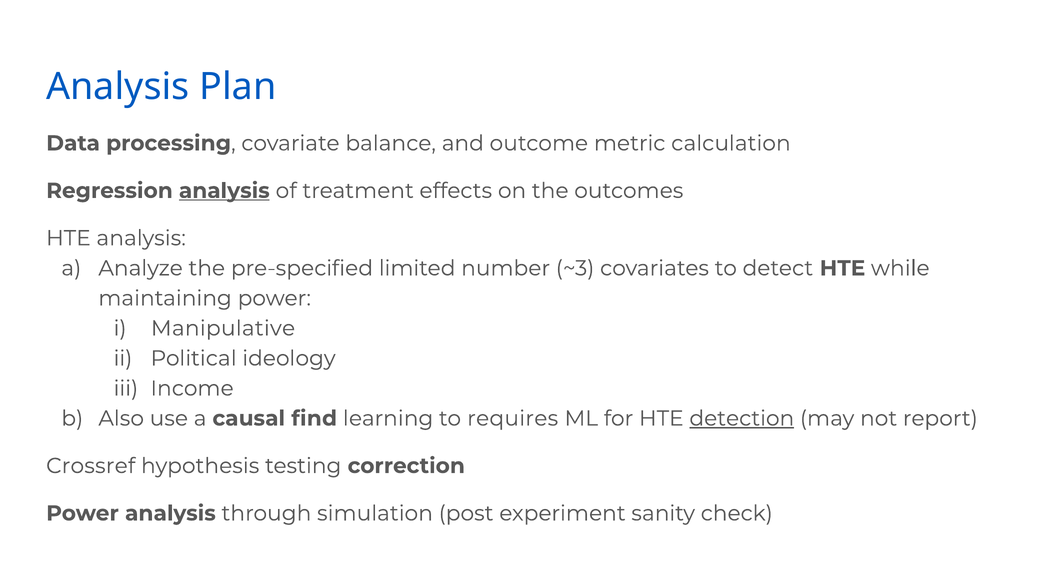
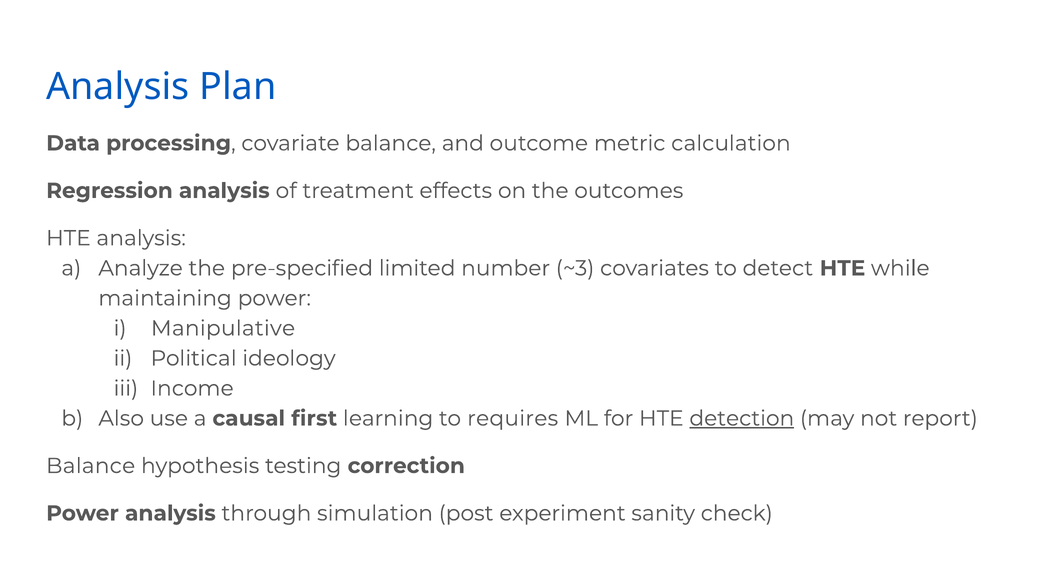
analysis underline: present -> none (224, 191)
find: find -> first (314, 418)
Crossref: Crossref -> Balance (91, 466)
